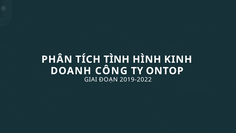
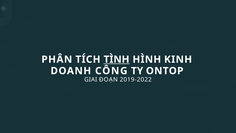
TÌNH underline: none -> present (116, 59)
